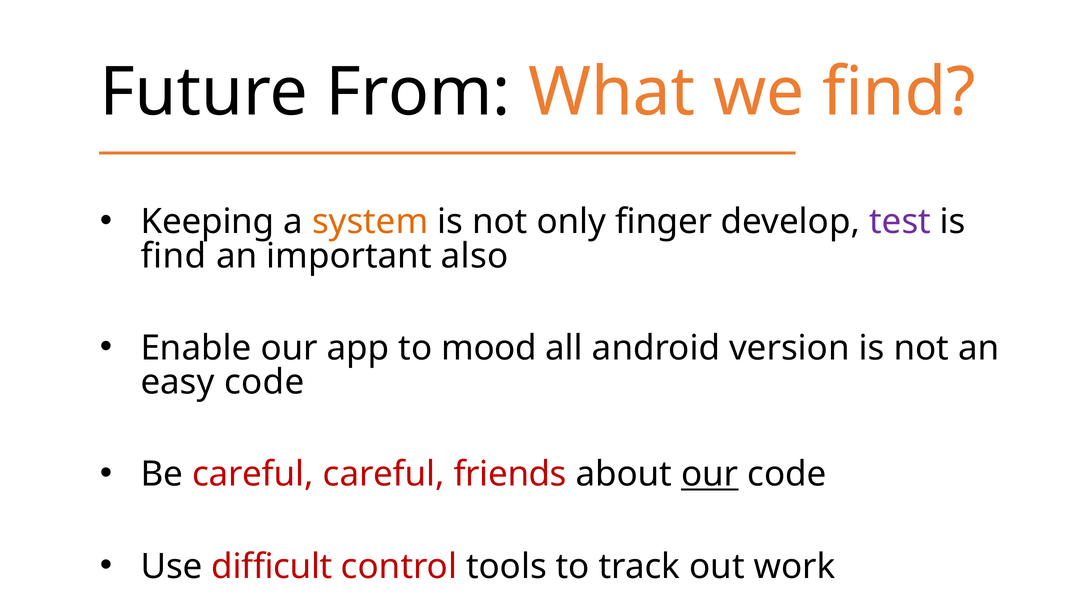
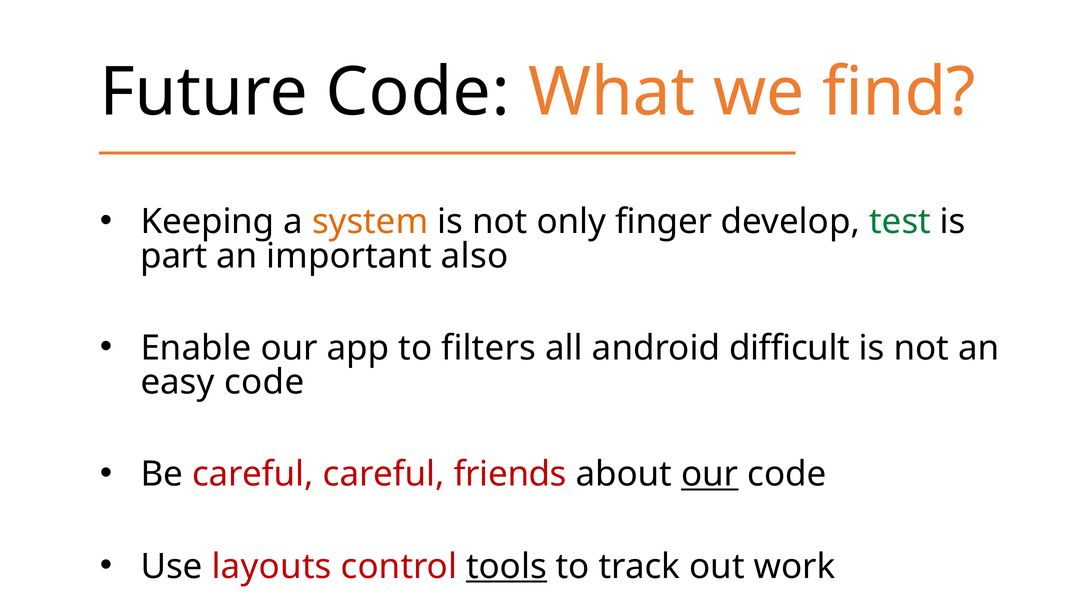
Future From: From -> Code (418, 92)
test colour: purple -> green (900, 222)
find: find -> part (174, 256)
mood: mood -> filters (489, 348)
version: version -> difficult (790, 348)
difficult: difficult -> layouts (272, 566)
tools underline: none -> present (507, 566)
